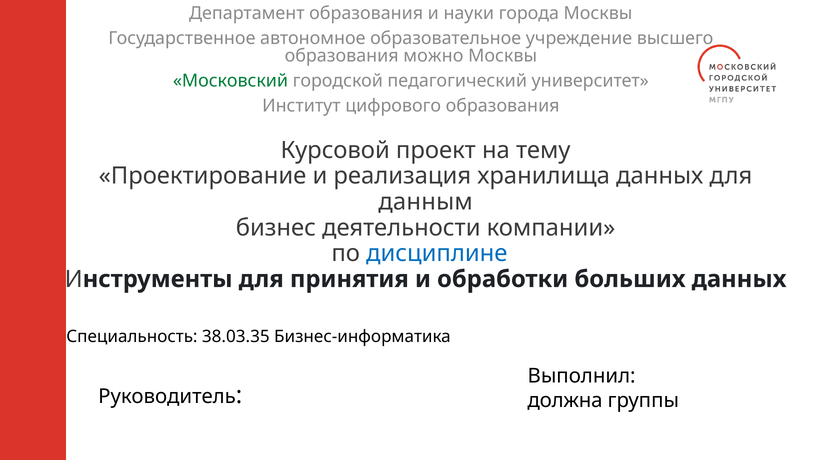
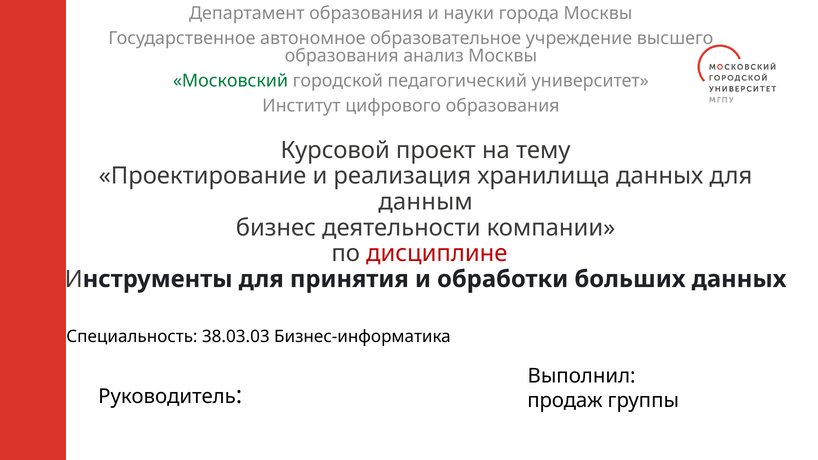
можно: можно -> анализ (434, 56)
дисциплине colour: blue -> red (437, 253)
38.03.35: 38.03.35 -> 38.03.03 (236, 337)
должна: должна -> продаж (565, 401)
